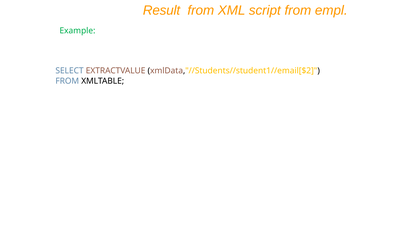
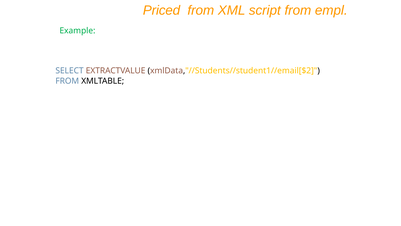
Result: Result -> Priced (162, 10)
